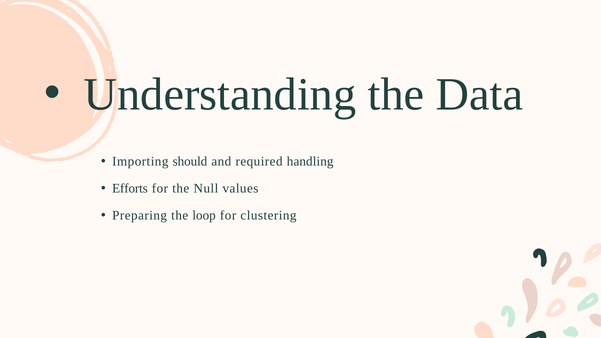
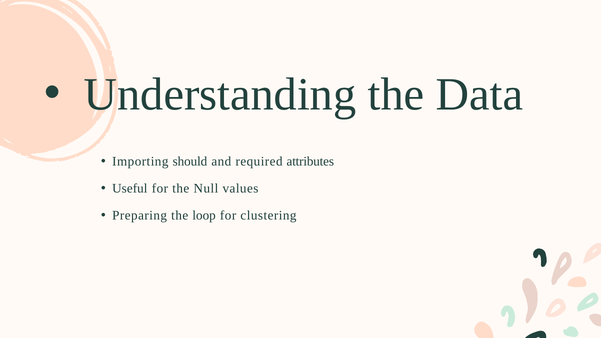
handling: handling -> attributes (310, 162)
Efforts: Efforts -> Useful (130, 189)
